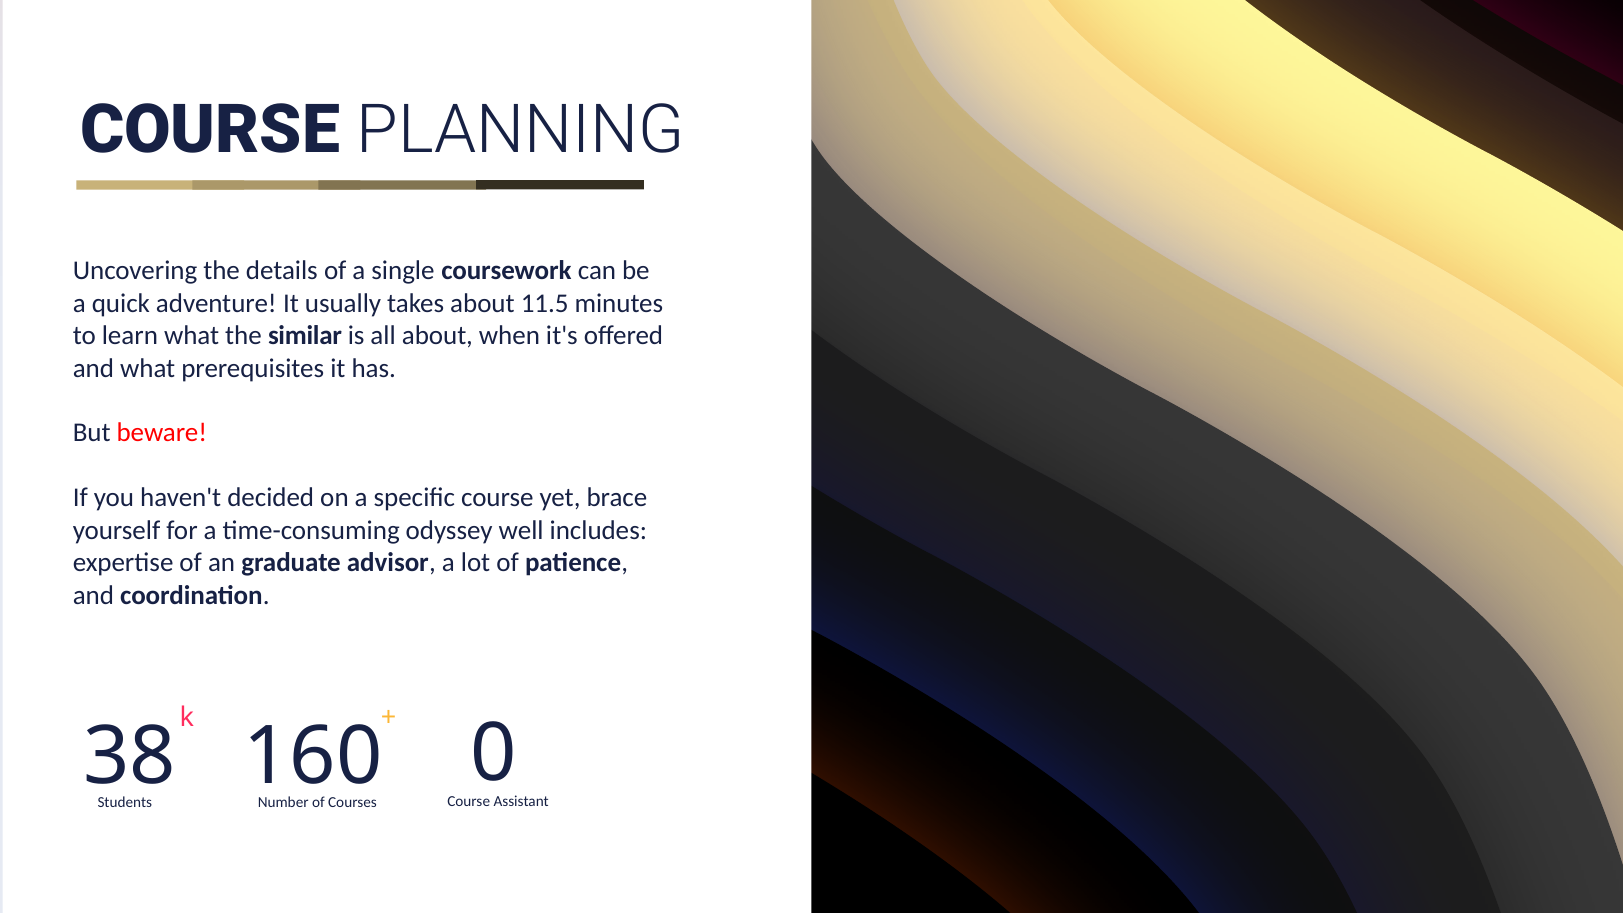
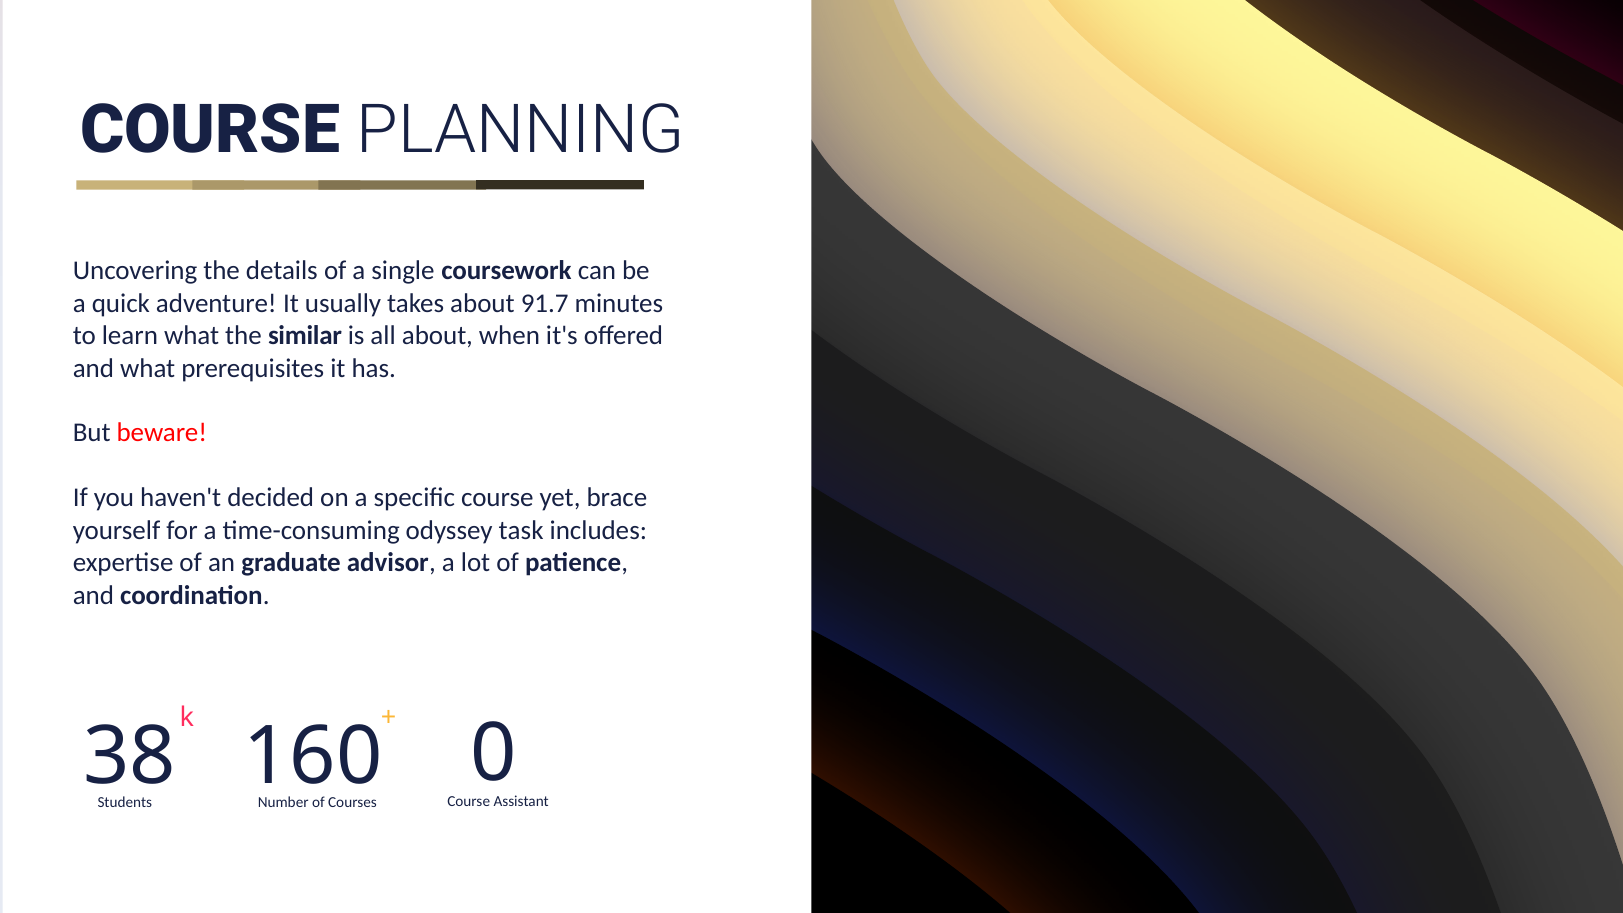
11.5: 11.5 -> 91.7 (545, 303)
well: well -> task (521, 530)
